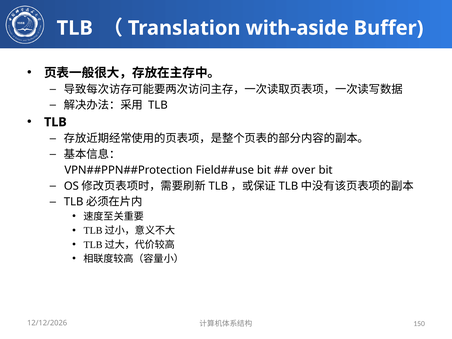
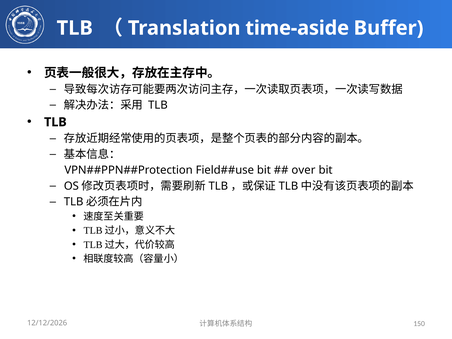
with-aside: with-aside -> time-aside (297, 28)
